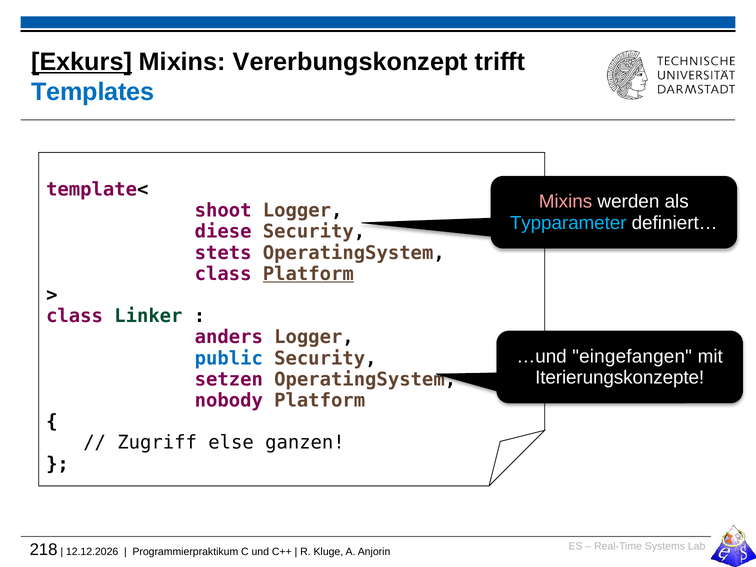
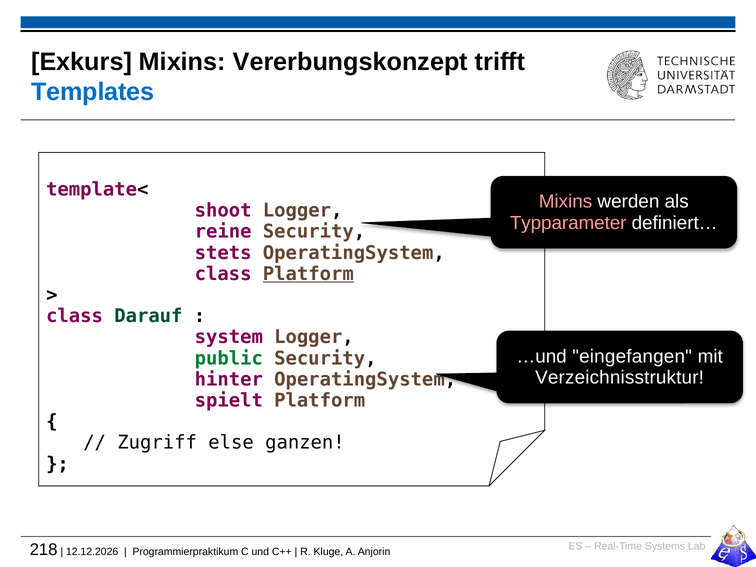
Exkurs underline: present -> none (82, 62)
Typparameter colour: light blue -> pink (568, 223)
diese: diese -> reine (223, 232)
Linker: Linker -> Darauf (148, 316)
anders: anders -> system (229, 337)
public colour: blue -> green (229, 358)
Iterierungskonzepte: Iterierungskonzepte -> Verzeichnisstruktur (620, 378)
setzen: setzen -> hinter (229, 379)
nobody: nobody -> spielt (229, 401)
